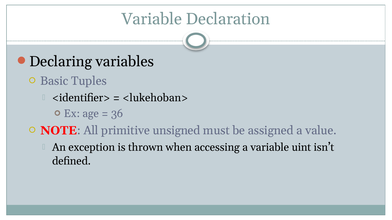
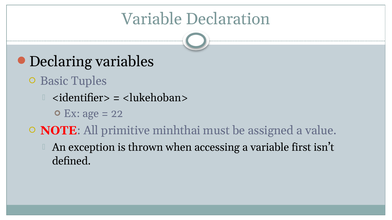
36: 36 -> 22 (117, 114)
unsigned: unsigned -> minhthai (176, 131)
uint: uint -> first (301, 148)
